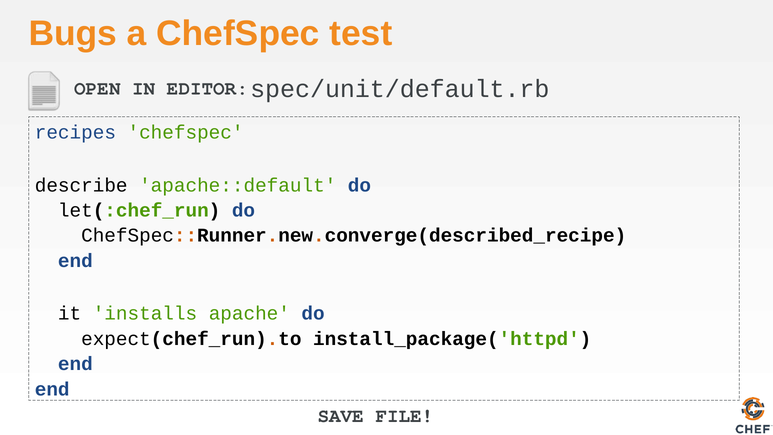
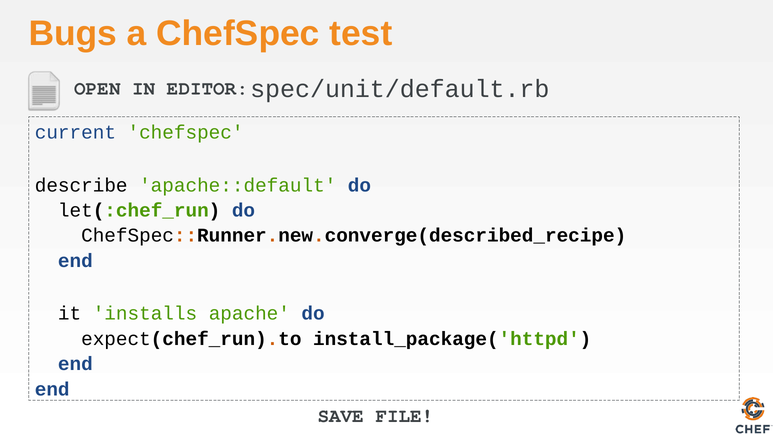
recipes: recipes -> current (75, 132)
